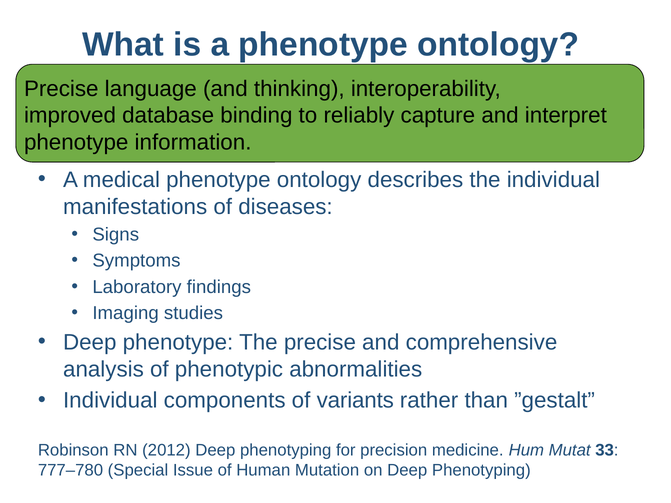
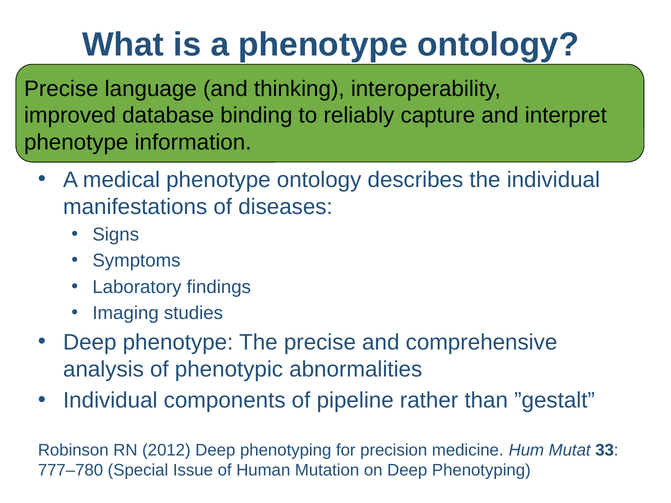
variants: variants -> pipeline (355, 401)
